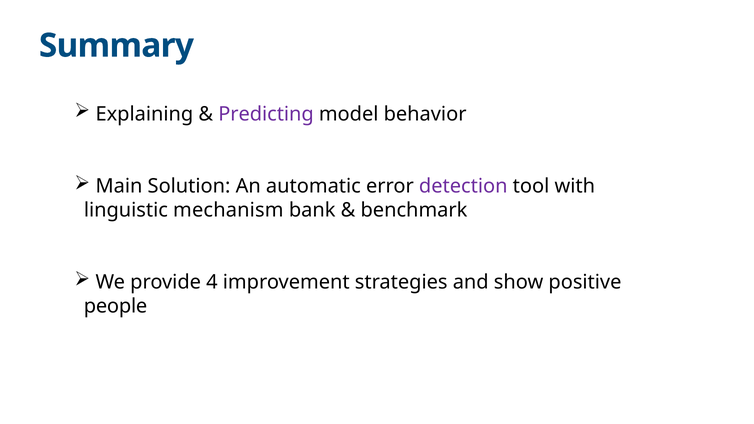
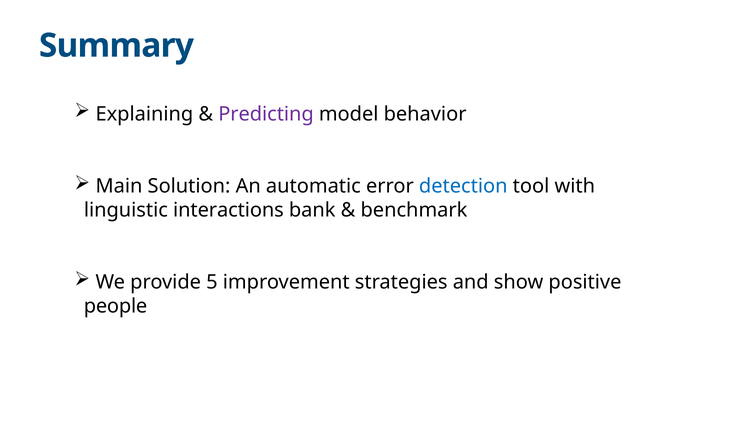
detection colour: purple -> blue (463, 186)
mechanism: mechanism -> interactions (228, 210)
4: 4 -> 5 (212, 282)
